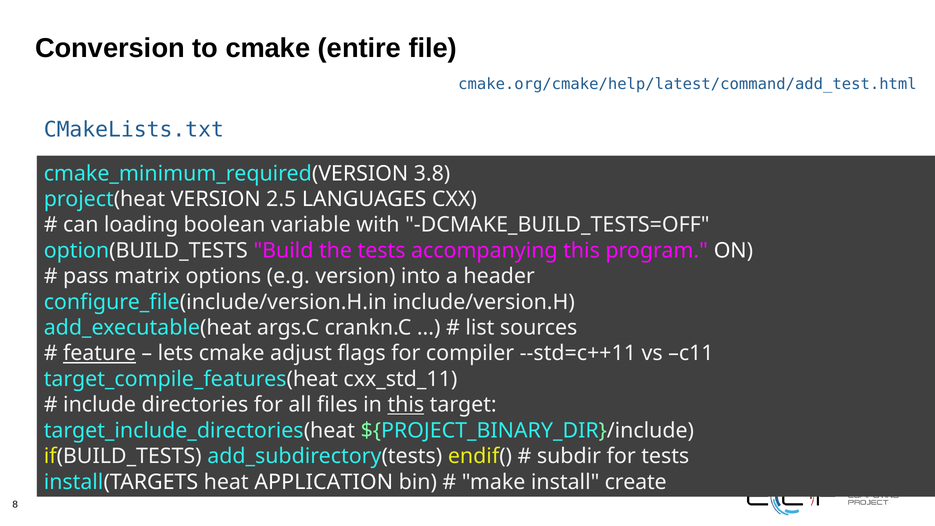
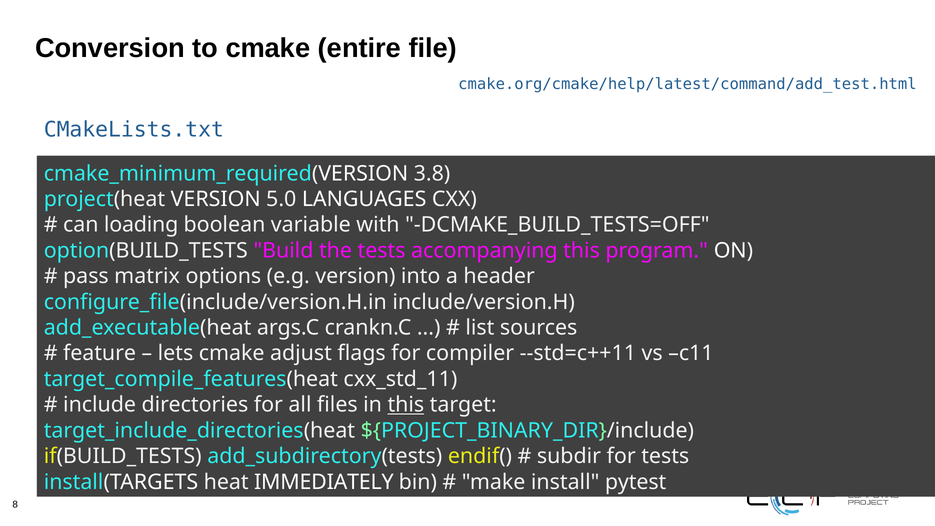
2.5: 2.5 -> 5.0 (281, 199)
feature underline: present -> none (100, 353)
APPLICATION: APPLICATION -> IMMEDIATELY (324, 482)
create: create -> pytest (636, 482)
